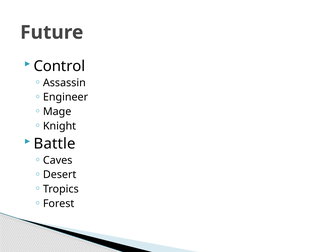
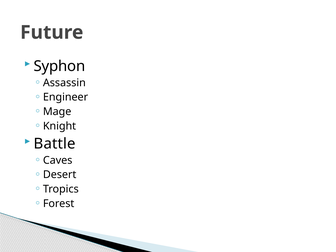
Control: Control -> Syphon (59, 66)
